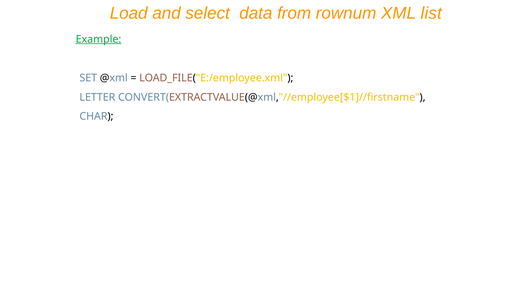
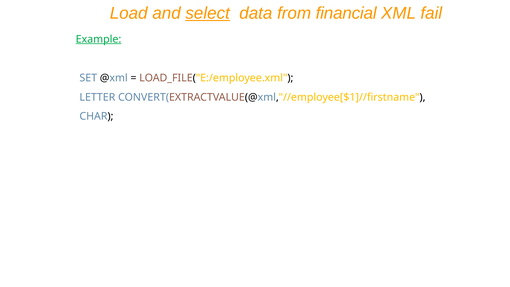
select underline: none -> present (208, 13)
rownum: rownum -> financial (346, 13)
list: list -> fail (431, 13)
